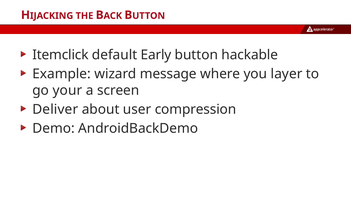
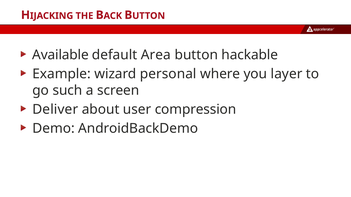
Itemclick: Itemclick -> Available (60, 55)
Early: Early -> Area (156, 55)
message: message -> personal (168, 74)
your: your -> such (67, 91)
